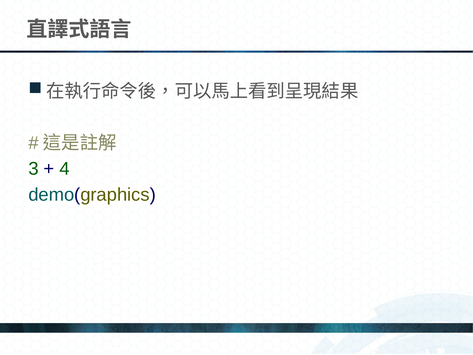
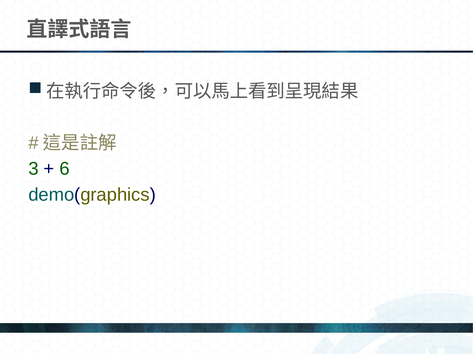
4: 4 -> 6 (64, 169)
